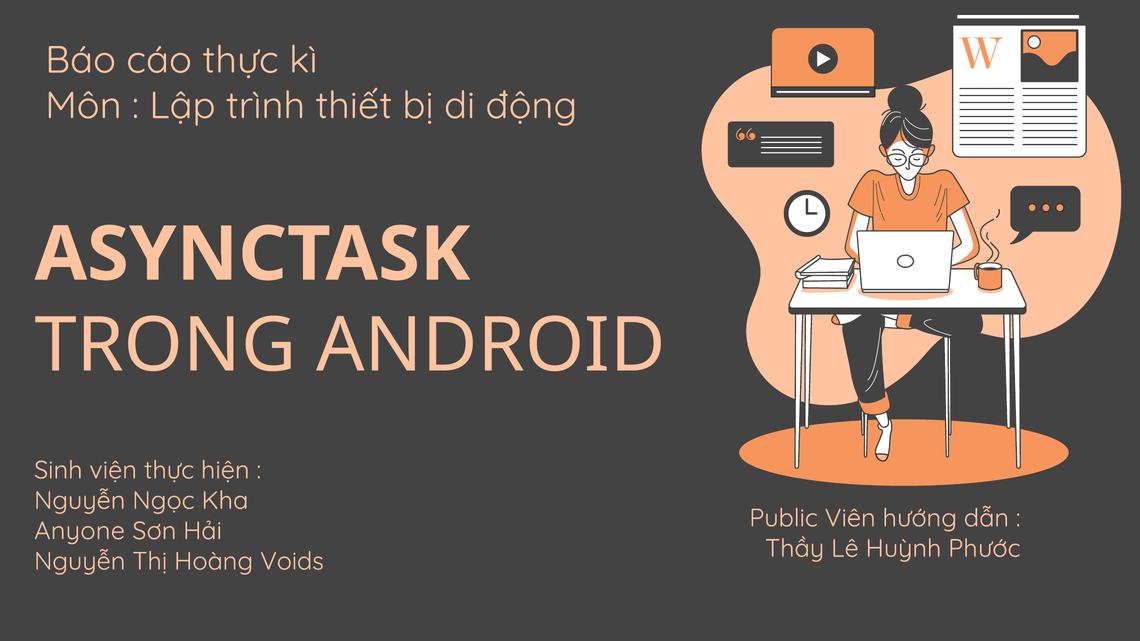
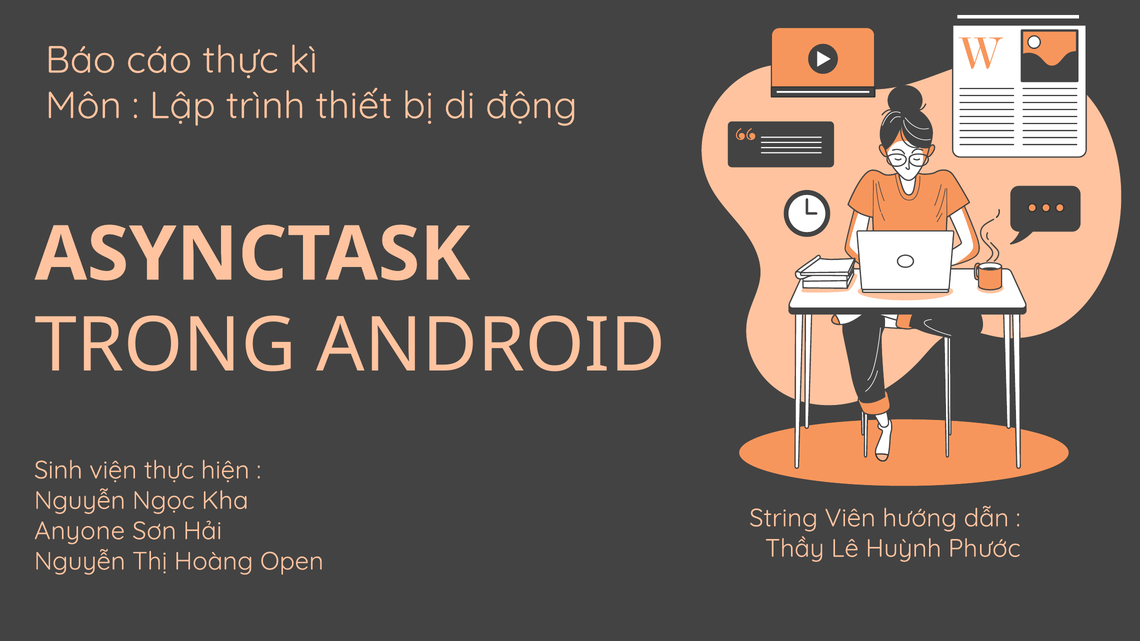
Public: Public -> String (784, 518)
Voids: Voids -> Open (292, 562)
